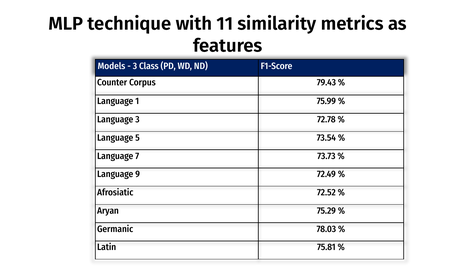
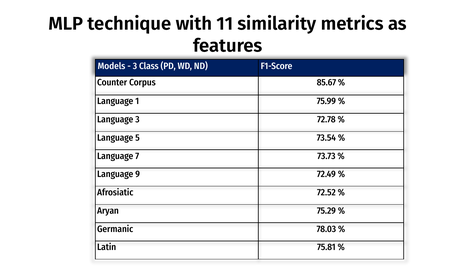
79.43: 79.43 -> 85.67 (326, 83)
